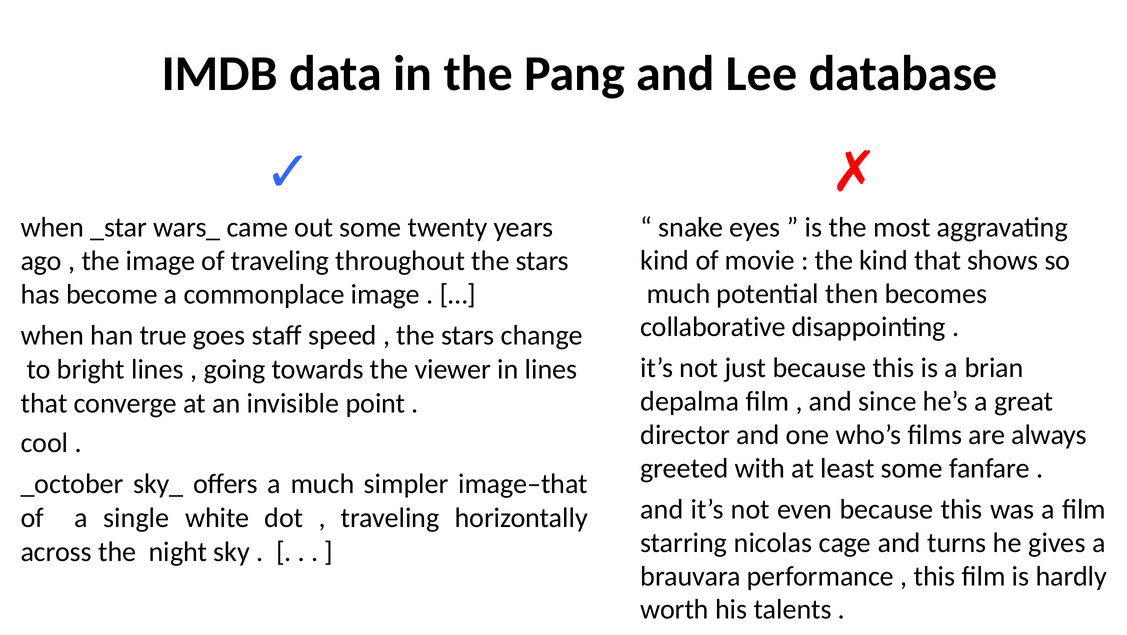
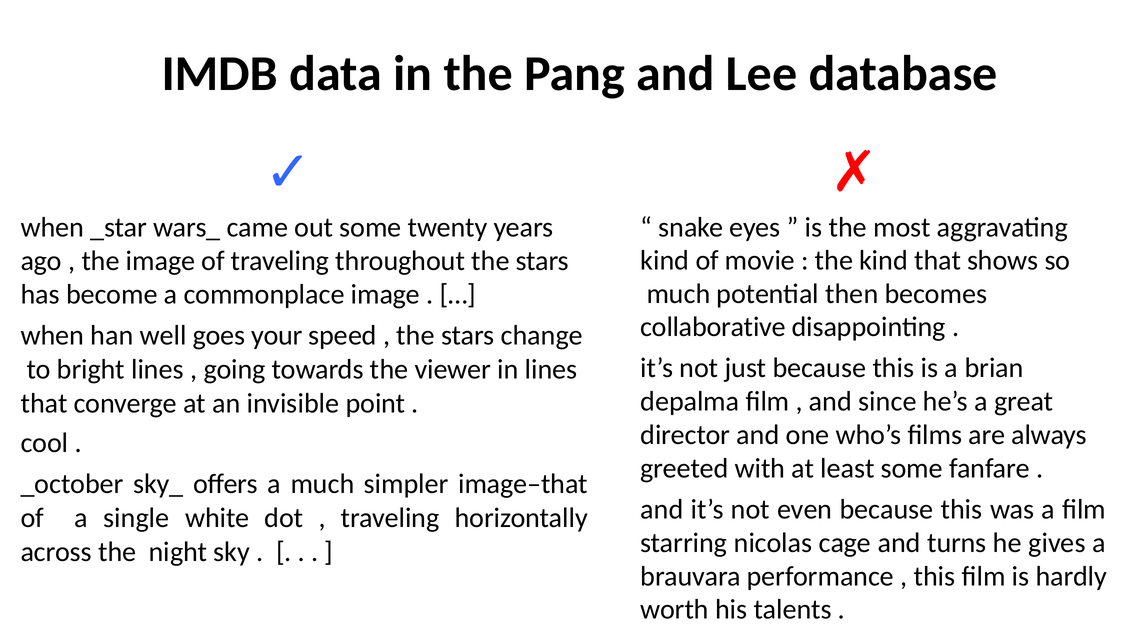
true: true -> well (163, 335)
staﬀ: staﬀ -> your (277, 335)
